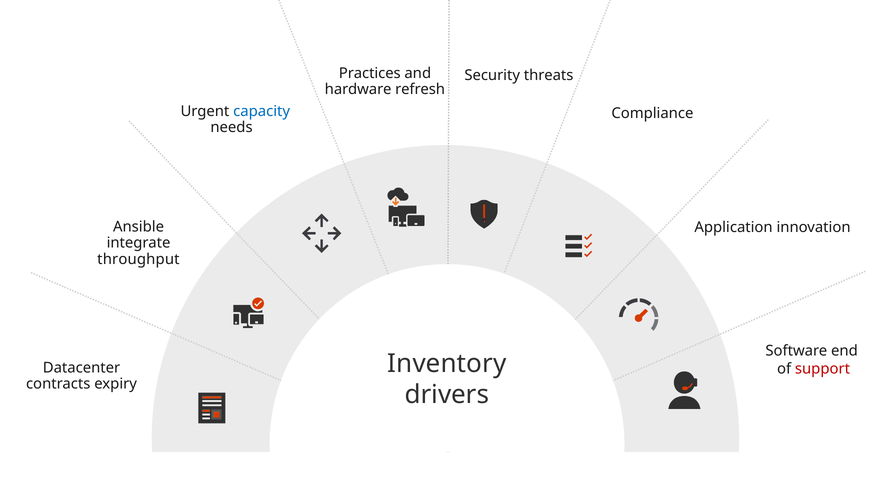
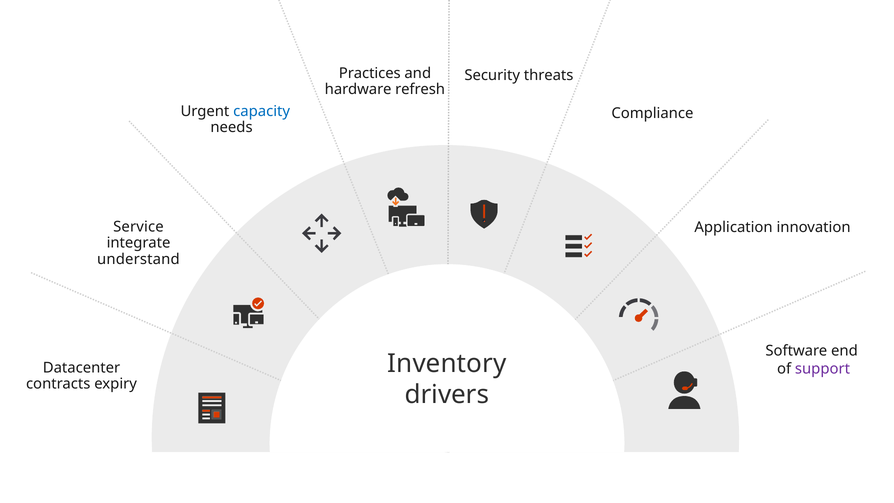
Ansible: Ansible -> Service (138, 227)
throughput: throughput -> understand (138, 259)
support colour: red -> purple (822, 369)
